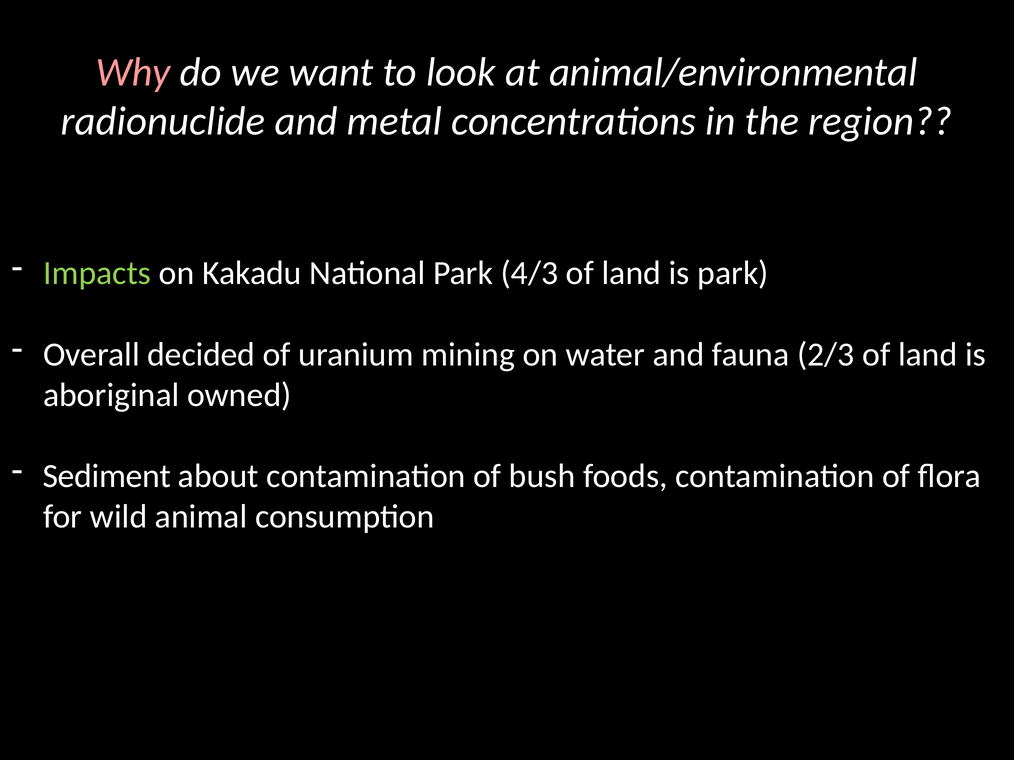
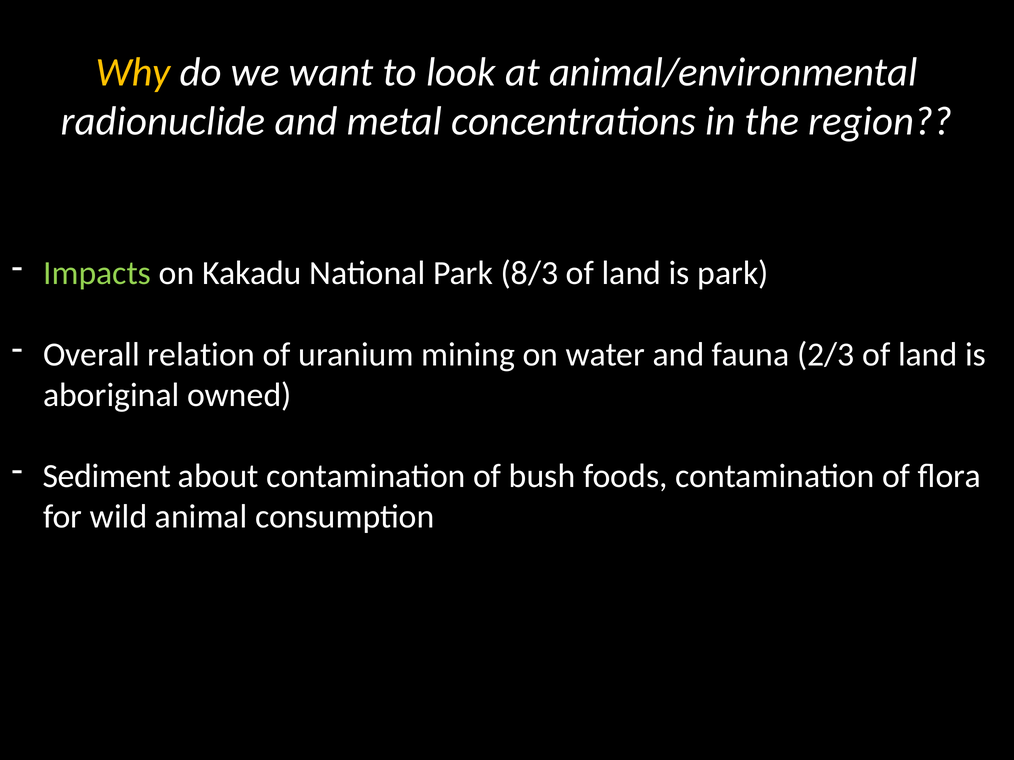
Why colour: pink -> yellow (133, 72)
4/3: 4/3 -> 8/3 (529, 273)
decided: decided -> relation (201, 355)
